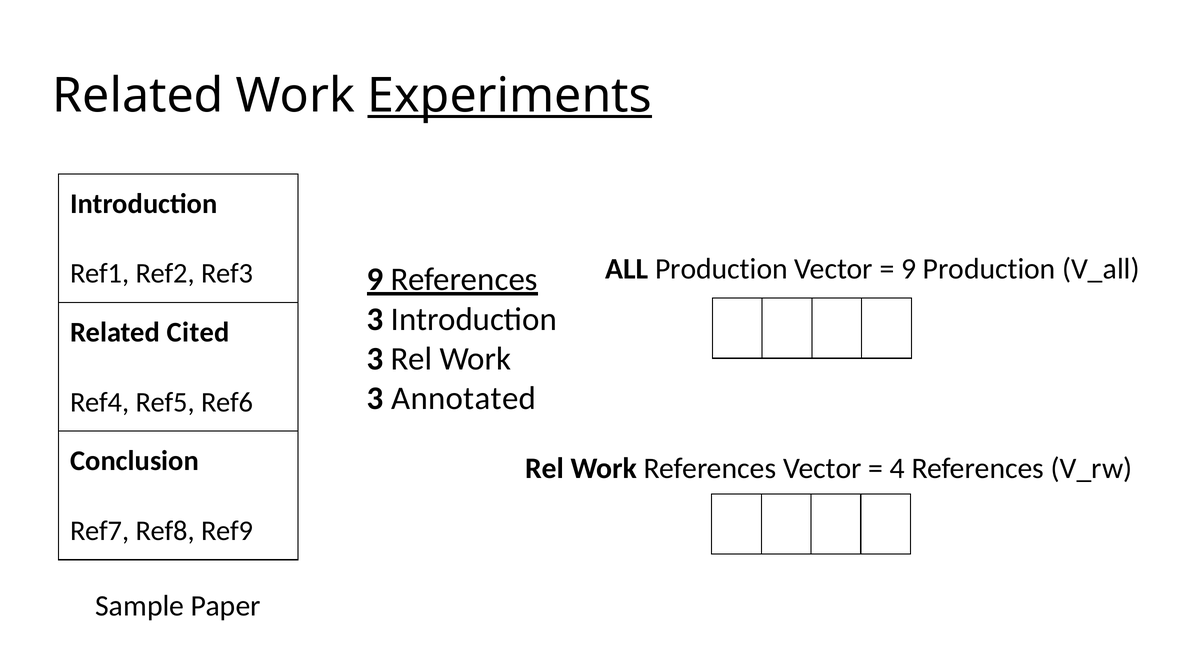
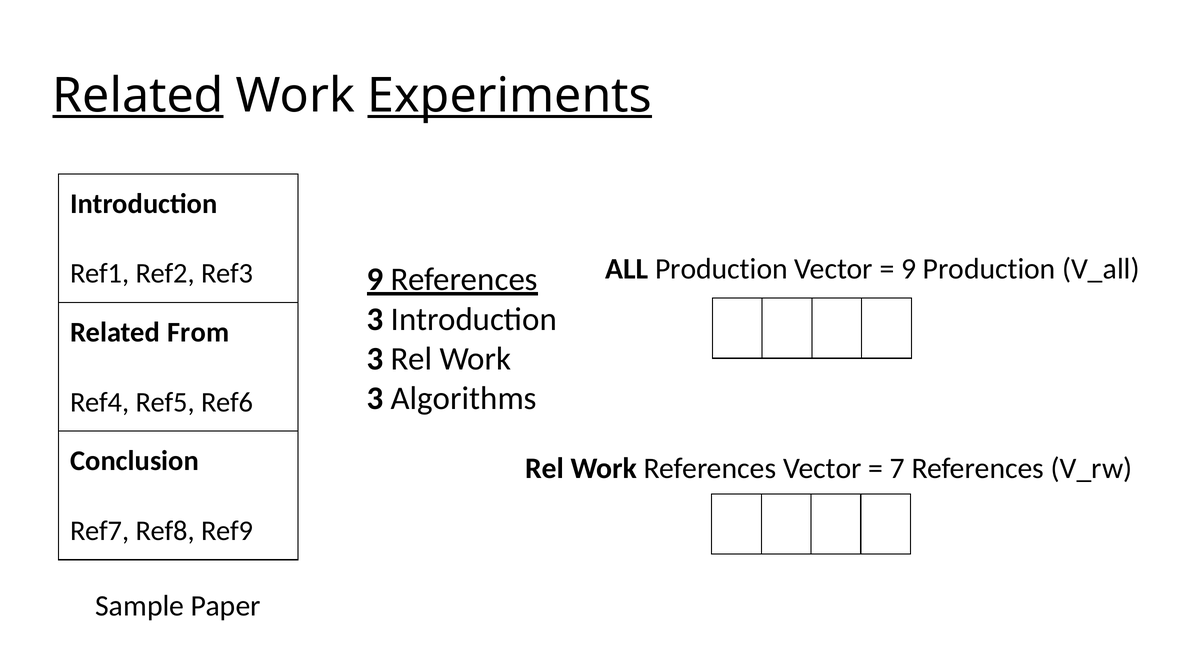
Related underline: none -> present (138, 96)
Cited: Cited -> From (198, 332)
Annotated: Annotated -> Algorithms (464, 398)
4: 4 -> 7 (897, 468)
